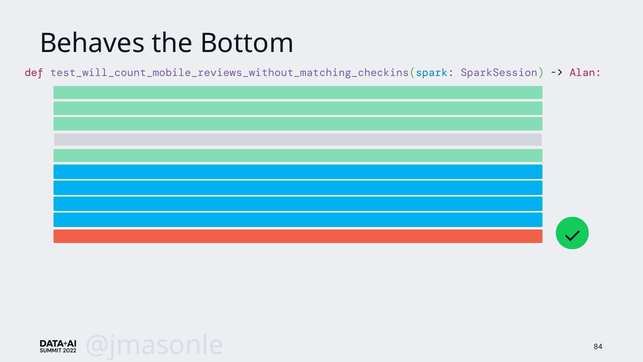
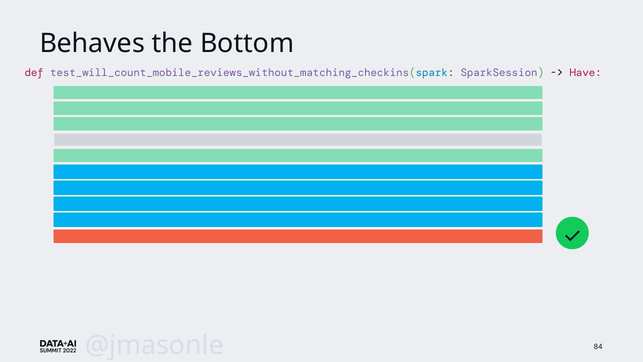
Alan: Alan -> Have (586, 72)
